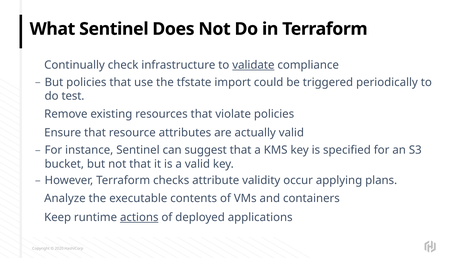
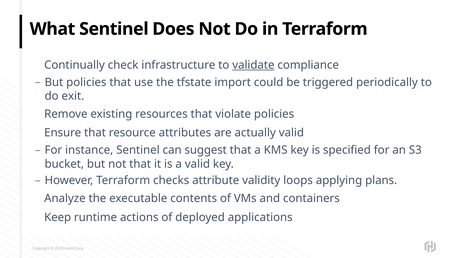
test: test -> exit (73, 96)
occur: occur -> loops (298, 180)
actions underline: present -> none (139, 217)
